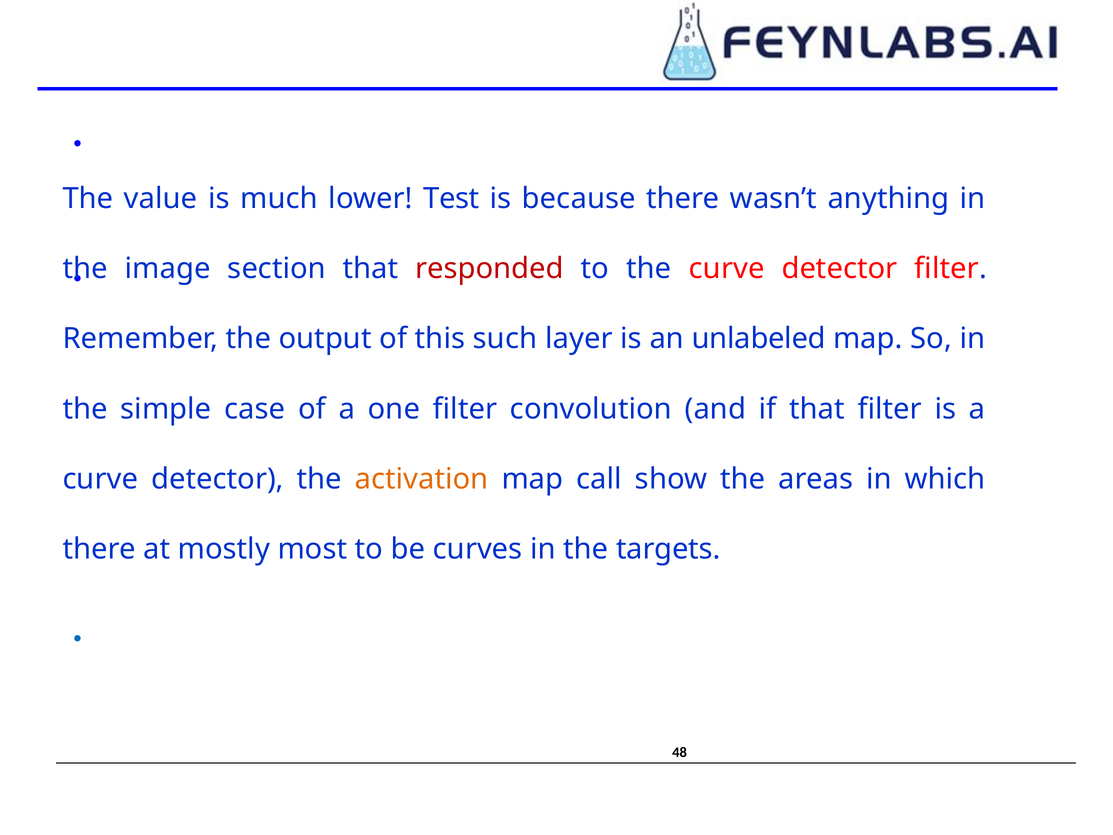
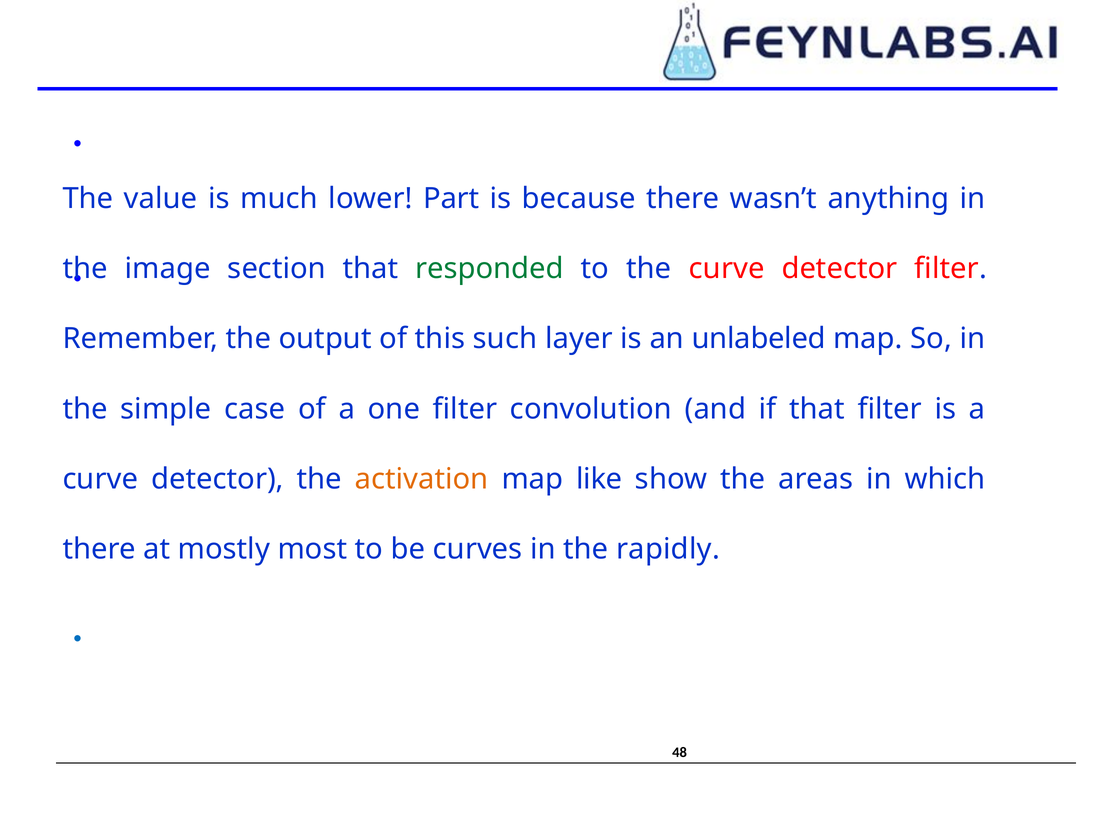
Test: Test -> Part (451, 198)
responded colour: red -> green (490, 269)
call: call -> like (599, 479)
targets: targets -> rapidly (668, 549)
